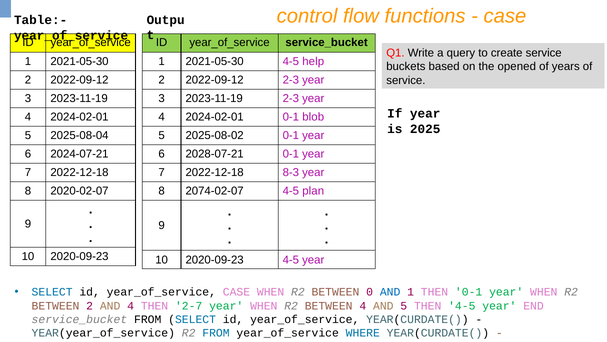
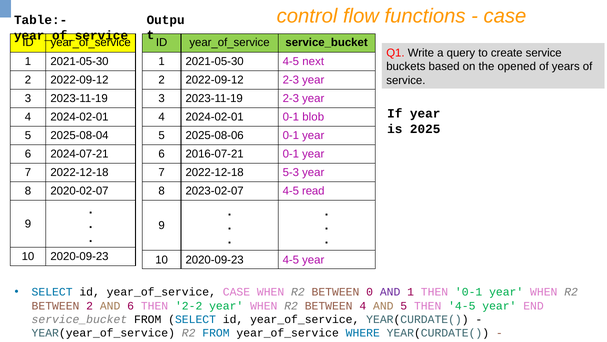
help: help -> next (313, 62)
2025-08-02: 2025-08-02 -> 2025-08-06 (215, 135)
2028-07-21: 2028-07-21 -> 2016-07-21 (215, 154)
8-3: 8-3 -> 5-3 (291, 172)
2074-02-07: 2074-02-07 -> 2023-02-07 (215, 191)
plan: plan -> read (313, 191)
AND colour: blue -> purple (390, 292)
AND 4: 4 -> 6 (131, 305)
2-7: 2-7 -> 2-2 (189, 305)
